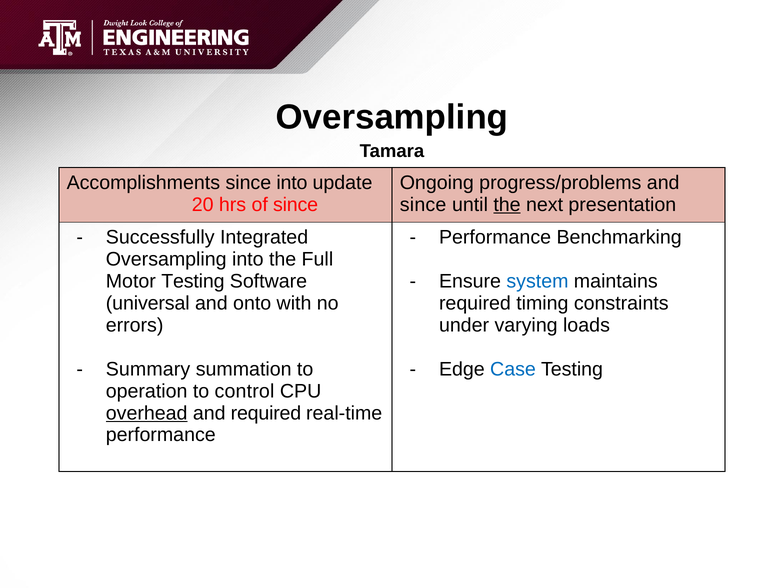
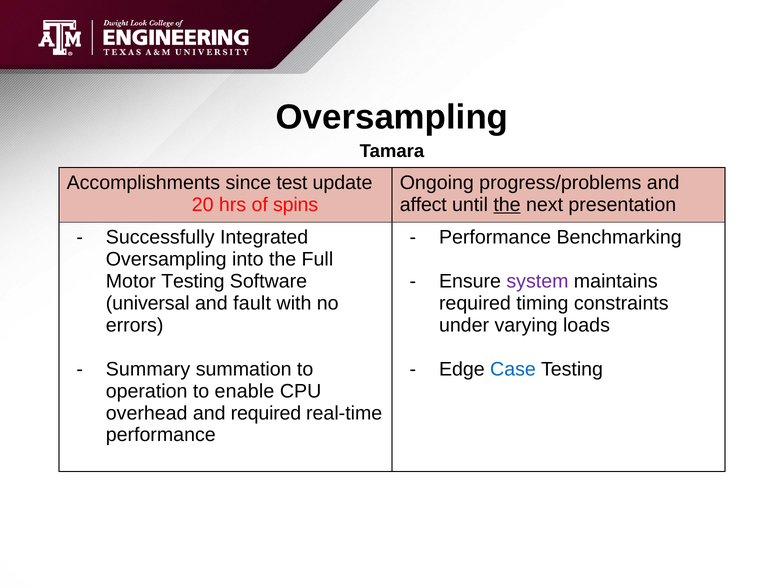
since into: into -> test (292, 183)
of since: since -> spins (296, 205)
since: since -> affect (423, 205)
system colour: blue -> purple (537, 281)
onto: onto -> fault (252, 303)
control: control -> enable (244, 391)
overhead underline: present -> none (147, 413)
